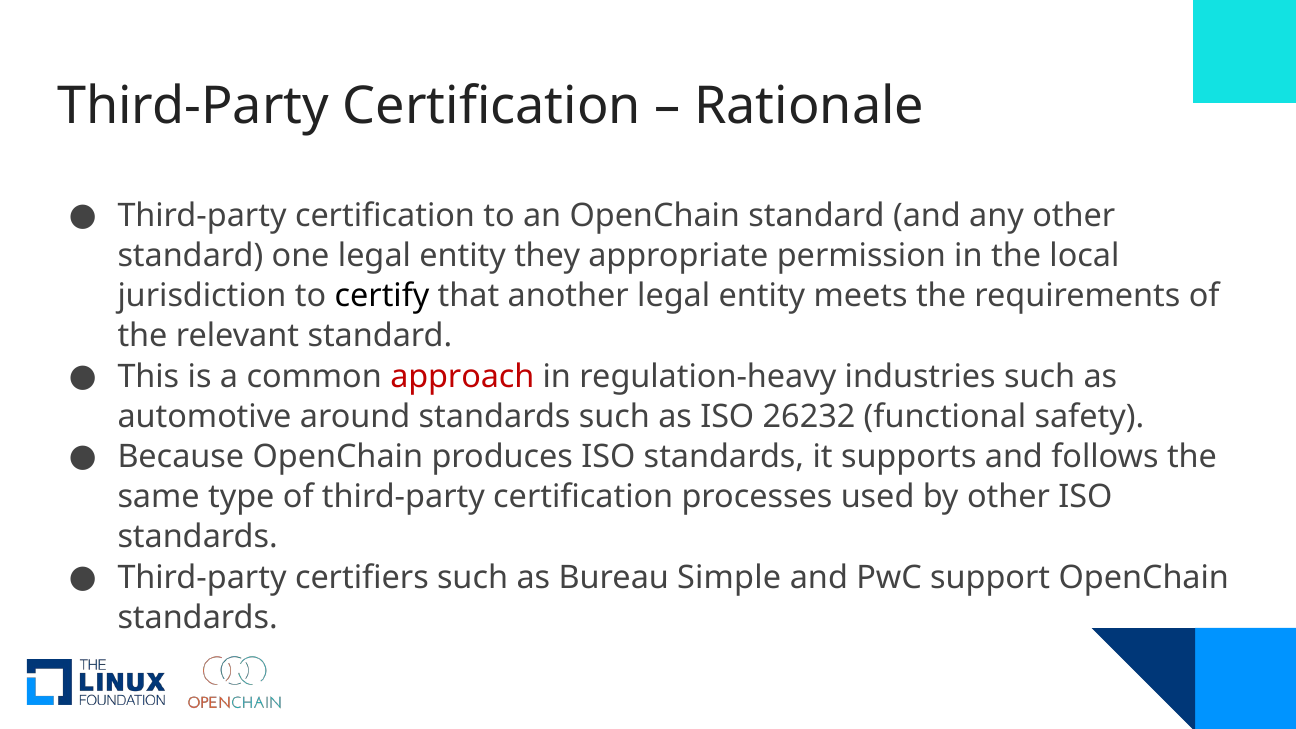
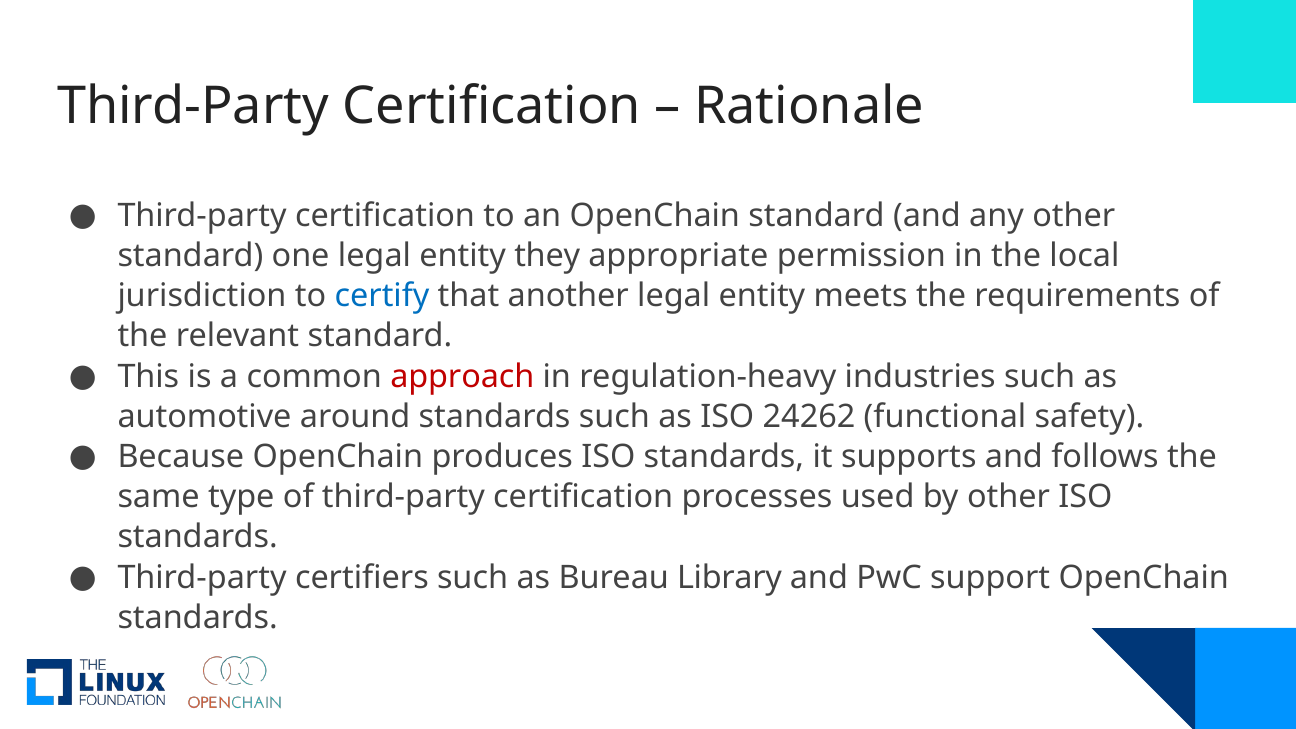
certify colour: black -> blue (382, 296)
26232: 26232 -> 24262 (809, 417)
Simple: Simple -> Library (729, 577)
